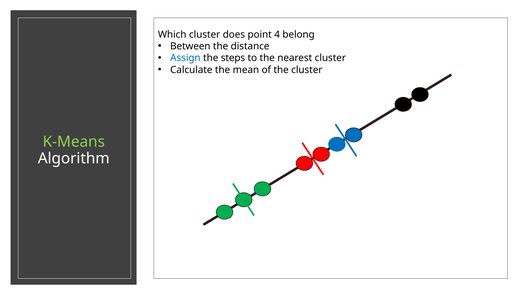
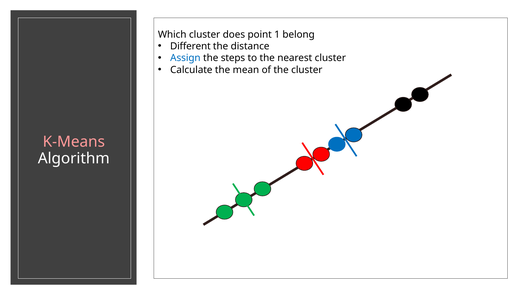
4: 4 -> 1 (277, 34)
Between: Between -> Different (190, 46)
K-Means colour: light green -> pink (74, 142)
